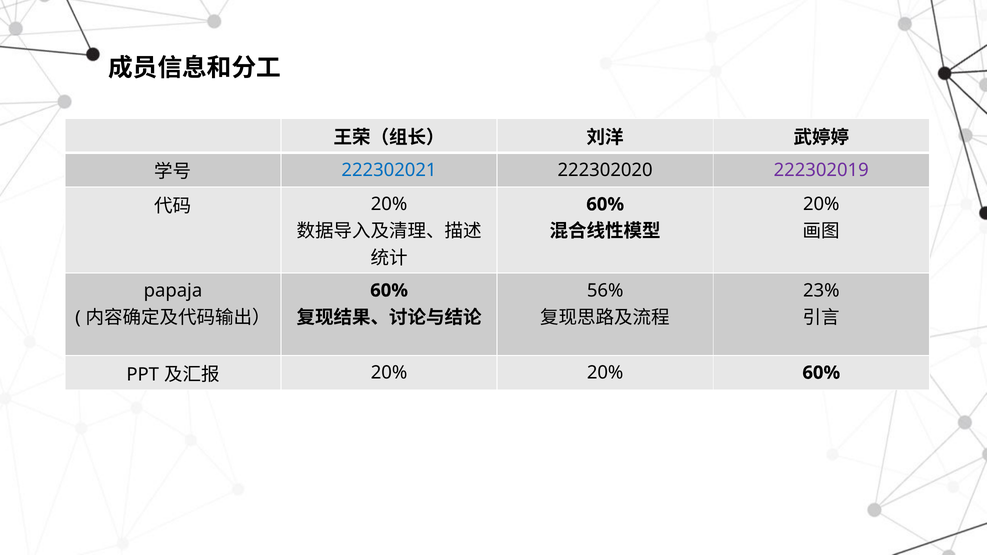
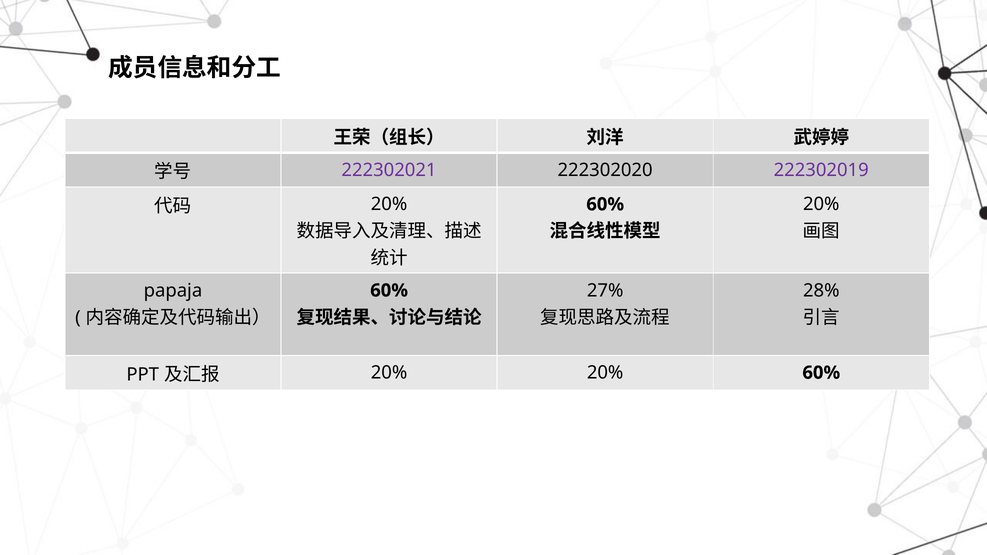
222302021 colour: blue -> purple (389, 170)
56%: 56% -> 27% (605, 291)
23%: 23% -> 28% (821, 291)
